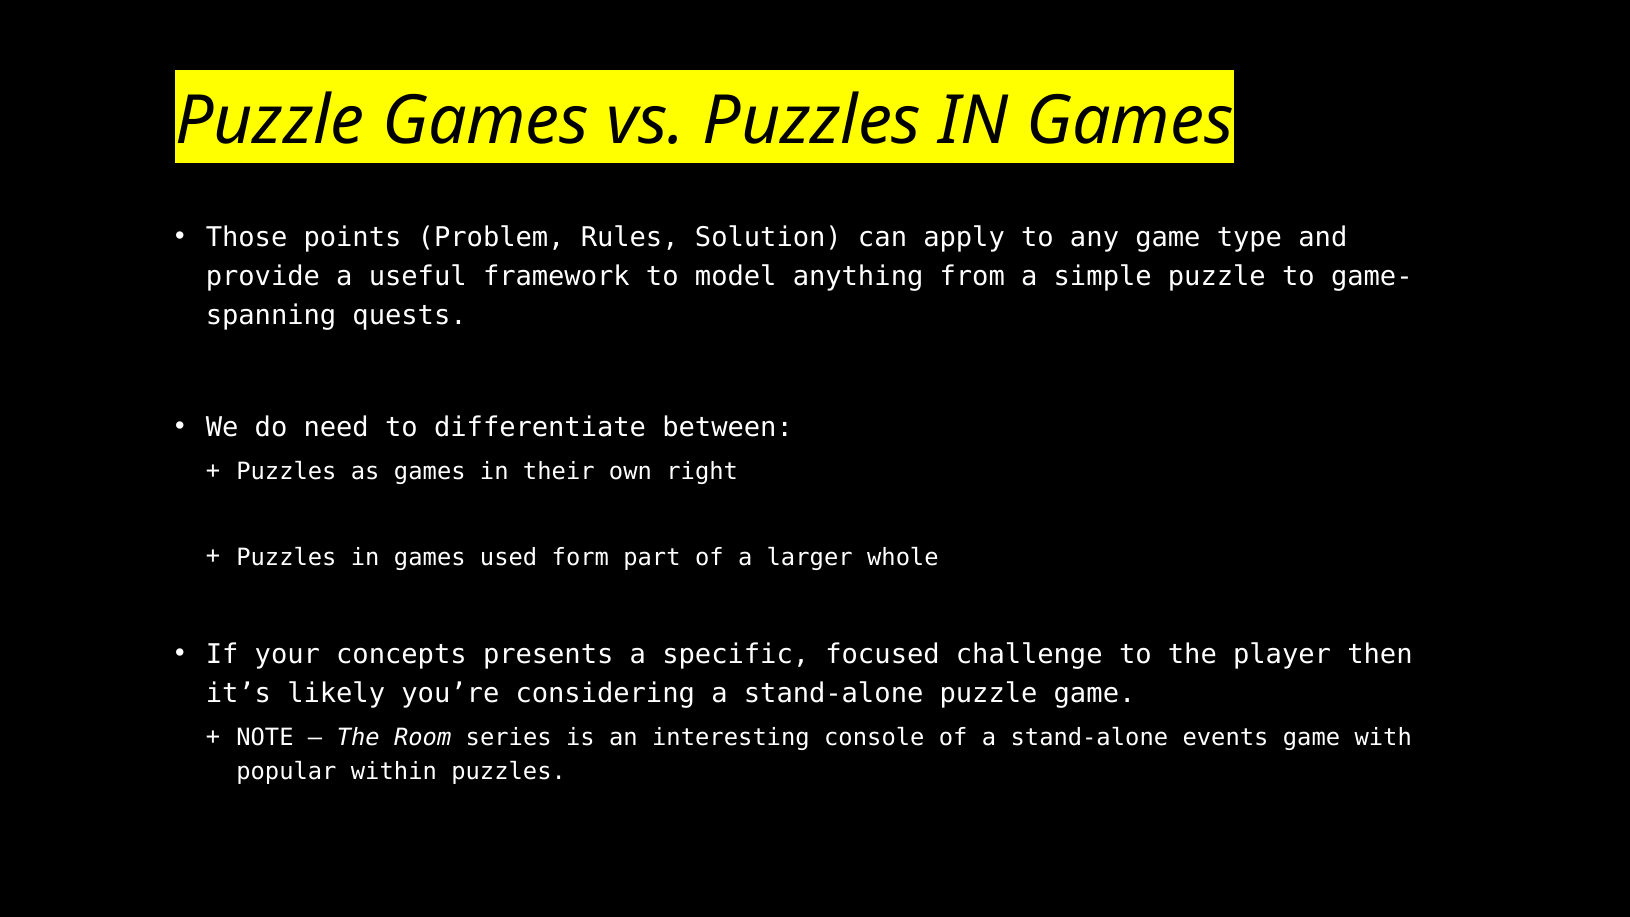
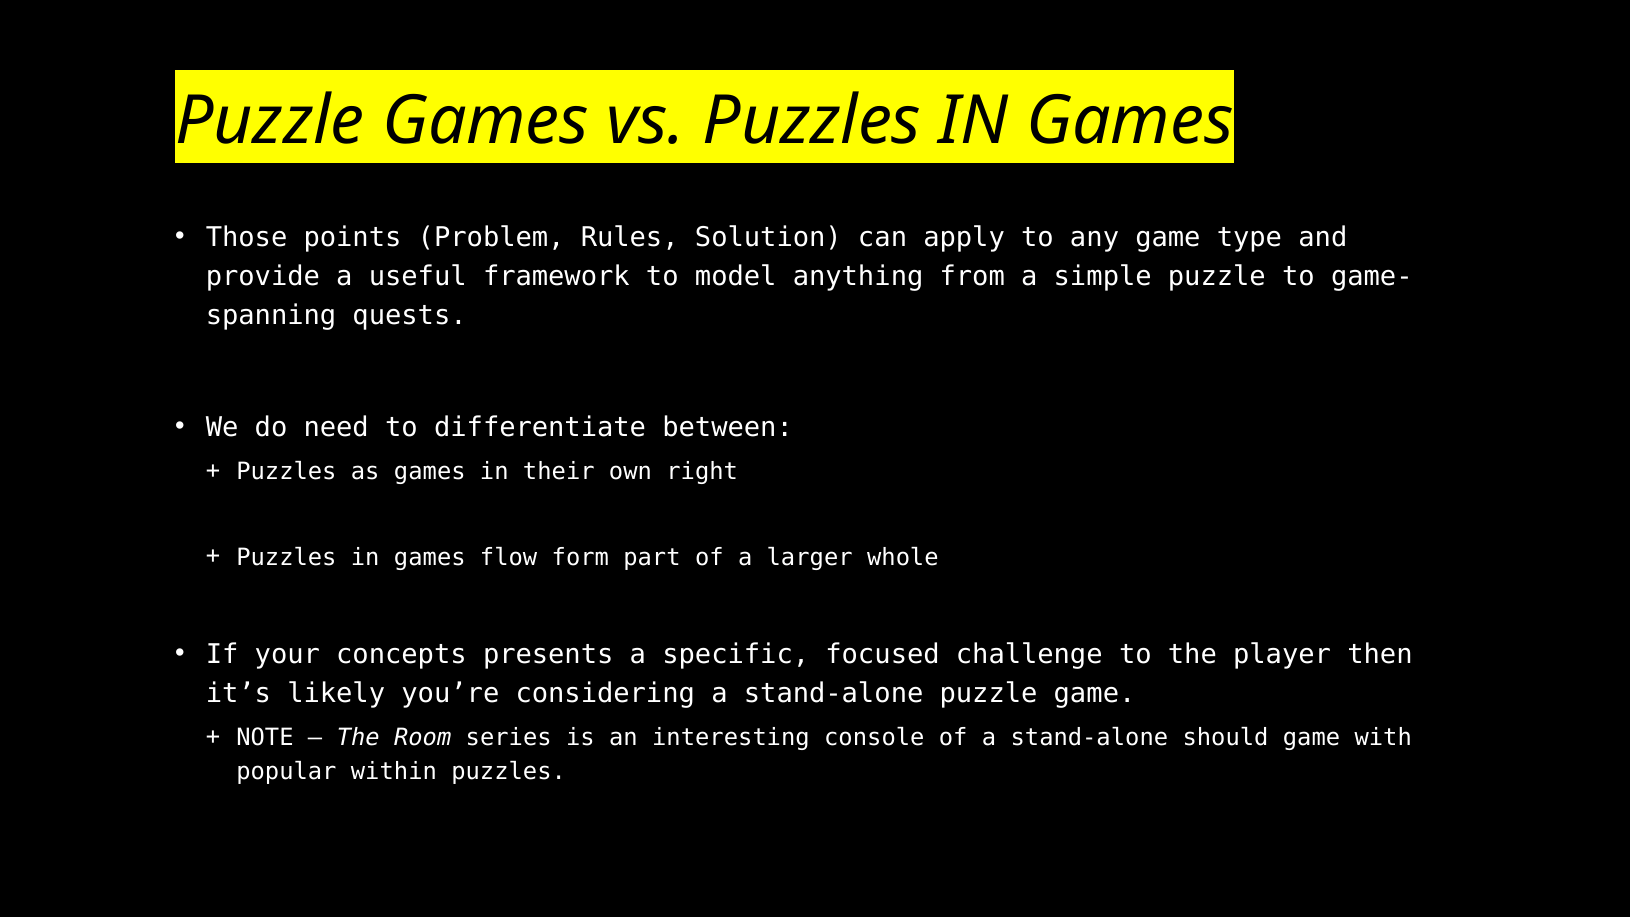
used: used -> flow (509, 557)
events: events -> should (1226, 738)
